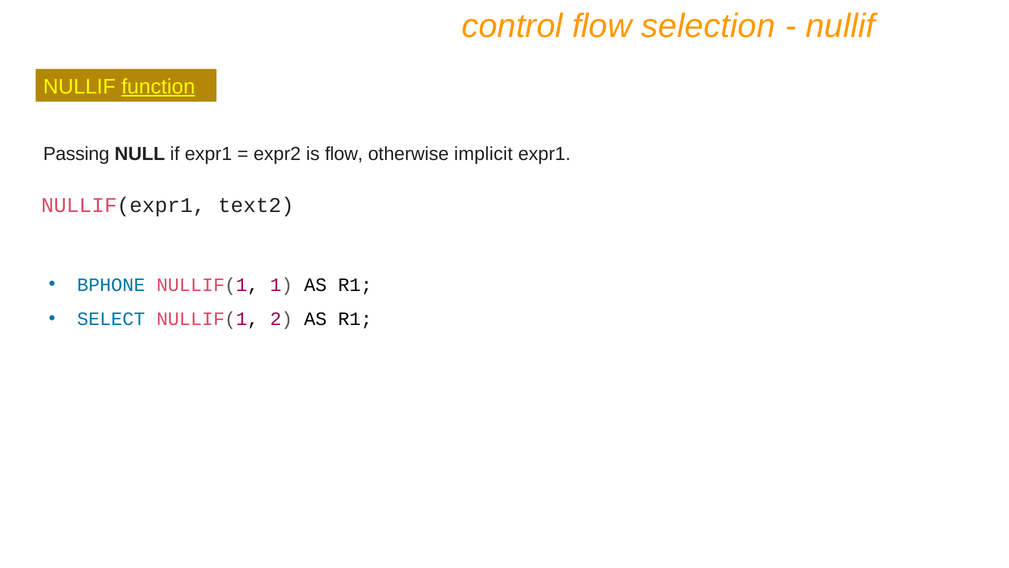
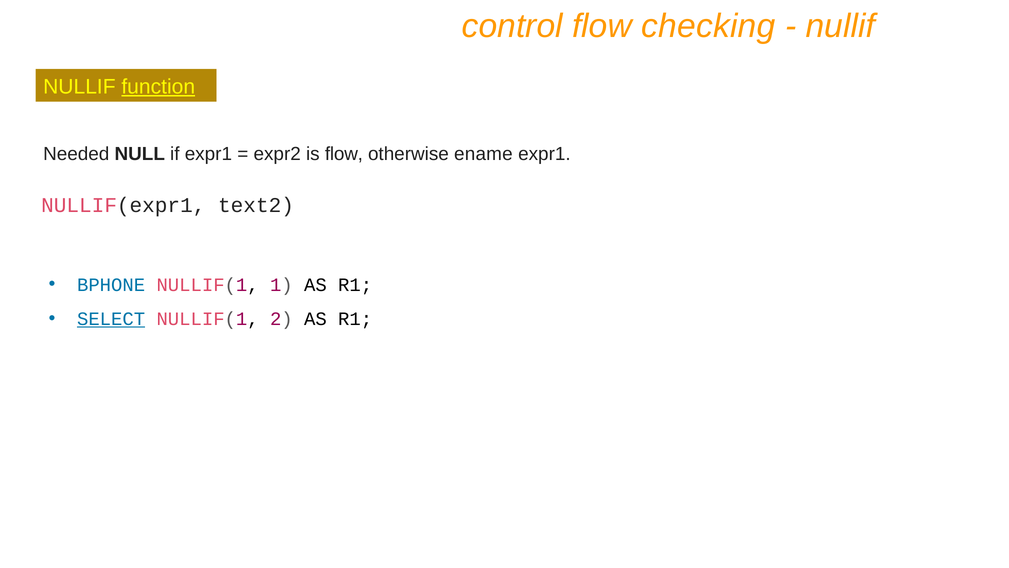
selection: selection -> checking (708, 26)
Passing: Passing -> Needed (76, 154)
implicit: implicit -> ename (483, 154)
SELECT underline: none -> present (111, 319)
